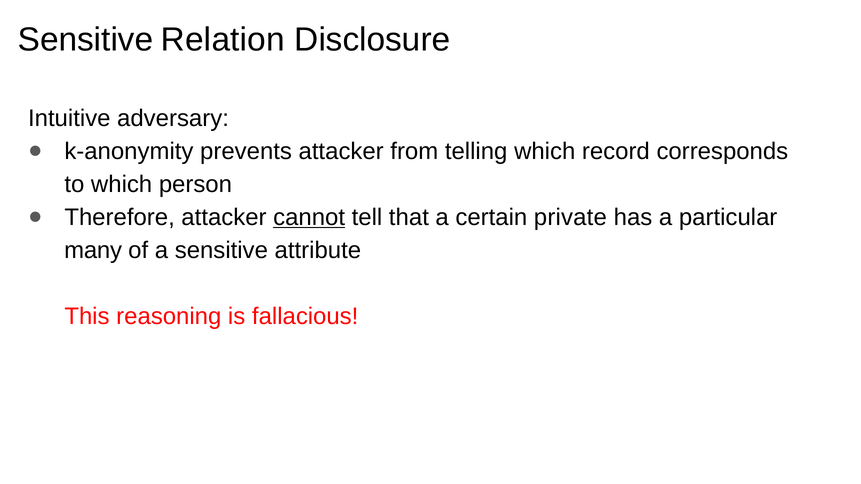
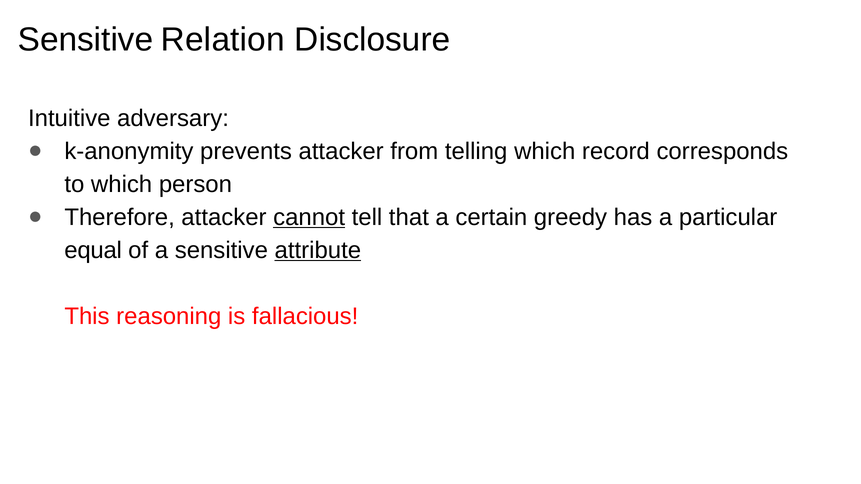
private: private -> greedy (570, 217)
many: many -> equal (93, 250)
attribute underline: none -> present (318, 250)
